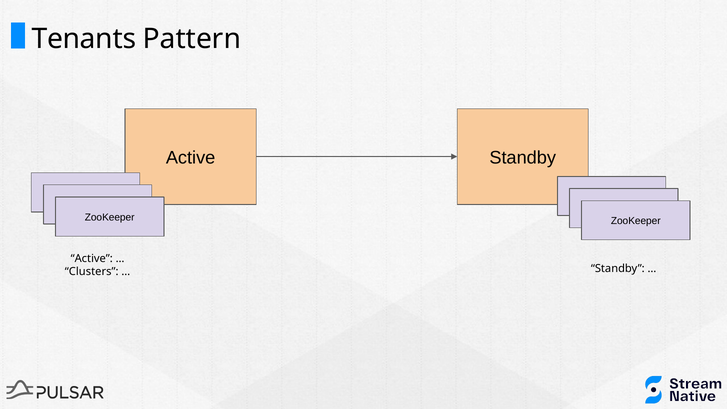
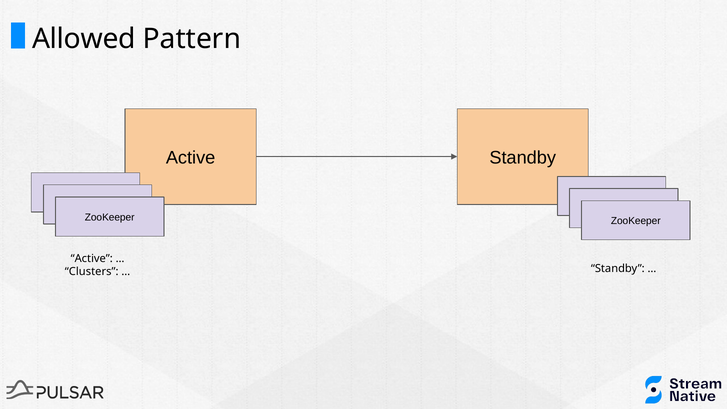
Tenants: Tenants -> Allowed (84, 39)
